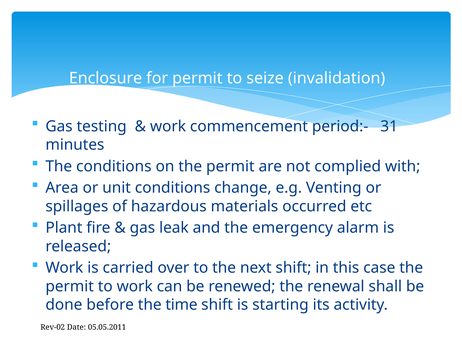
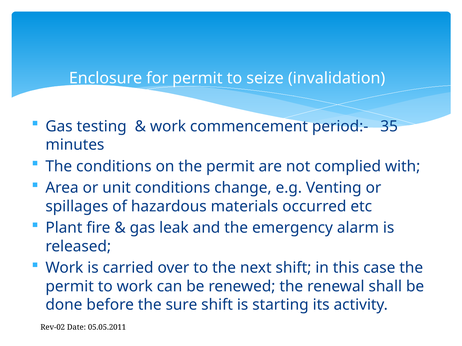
31: 31 -> 35 (389, 127)
time: time -> sure (181, 305)
